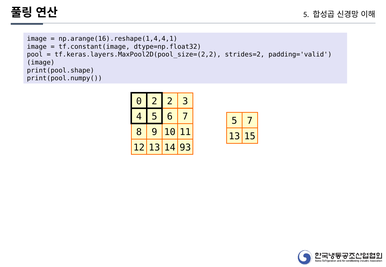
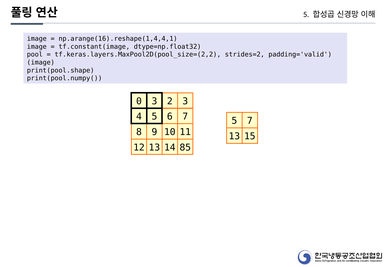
0 2: 2 -> 3 (154, 101)
93: 93 -> 85 (185, 148)
